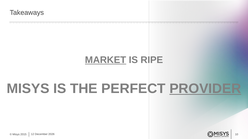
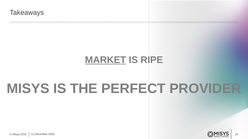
PROVIDER underline: present -> none (205, 89)
